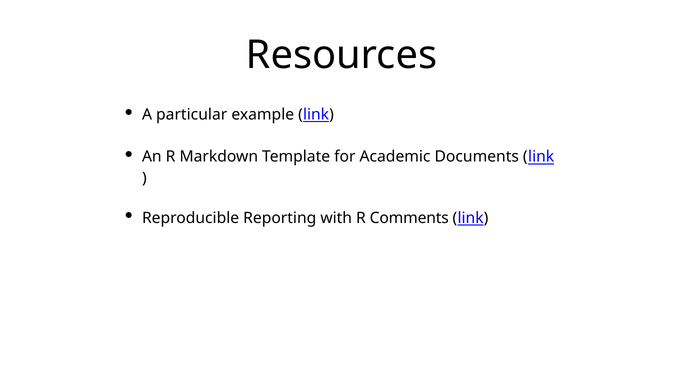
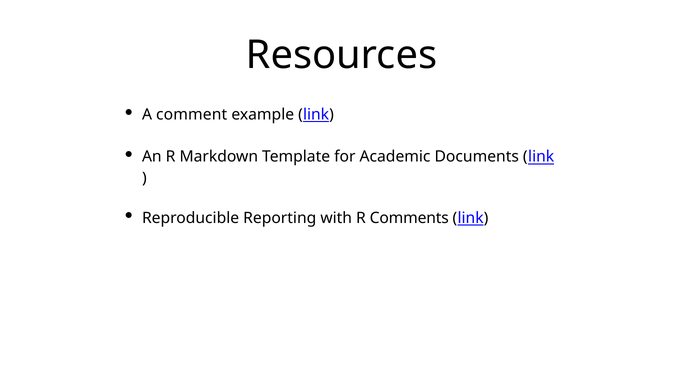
particular: particular -> comment (192, 115)
